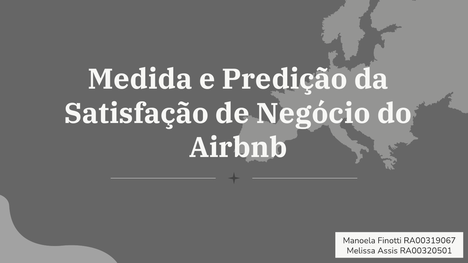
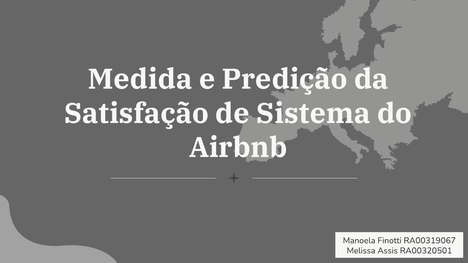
Negócio: Negócio -> Sistema (313, 114)
